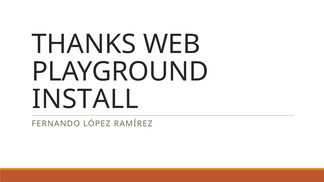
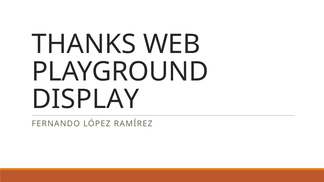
INSTALL: INSTALL -> DISPLAY (85, 99)
